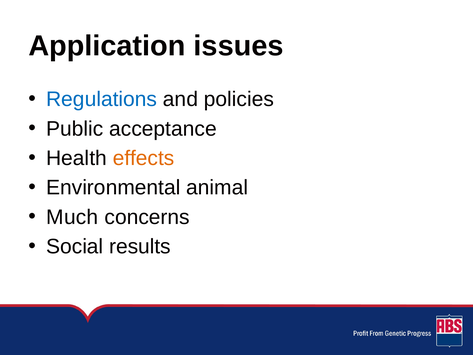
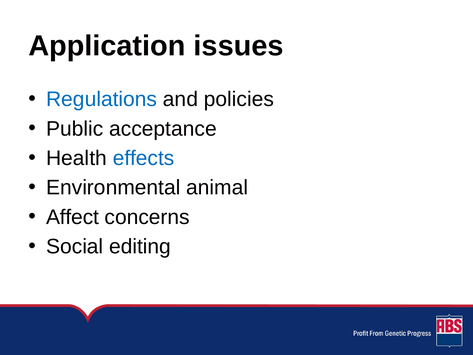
effects colour: orange -> blue (144, 158)
Much: Much -> Affect (73, 217)
results: results -> editing (140, 246)
